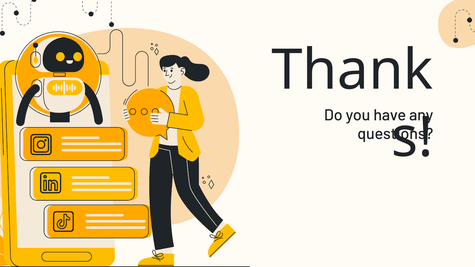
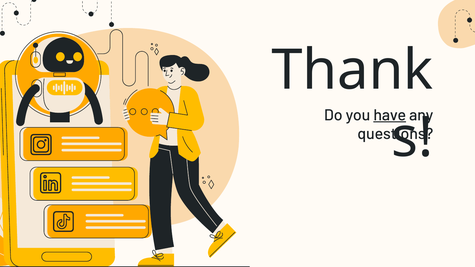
have underline: none -> present (390, 115)
